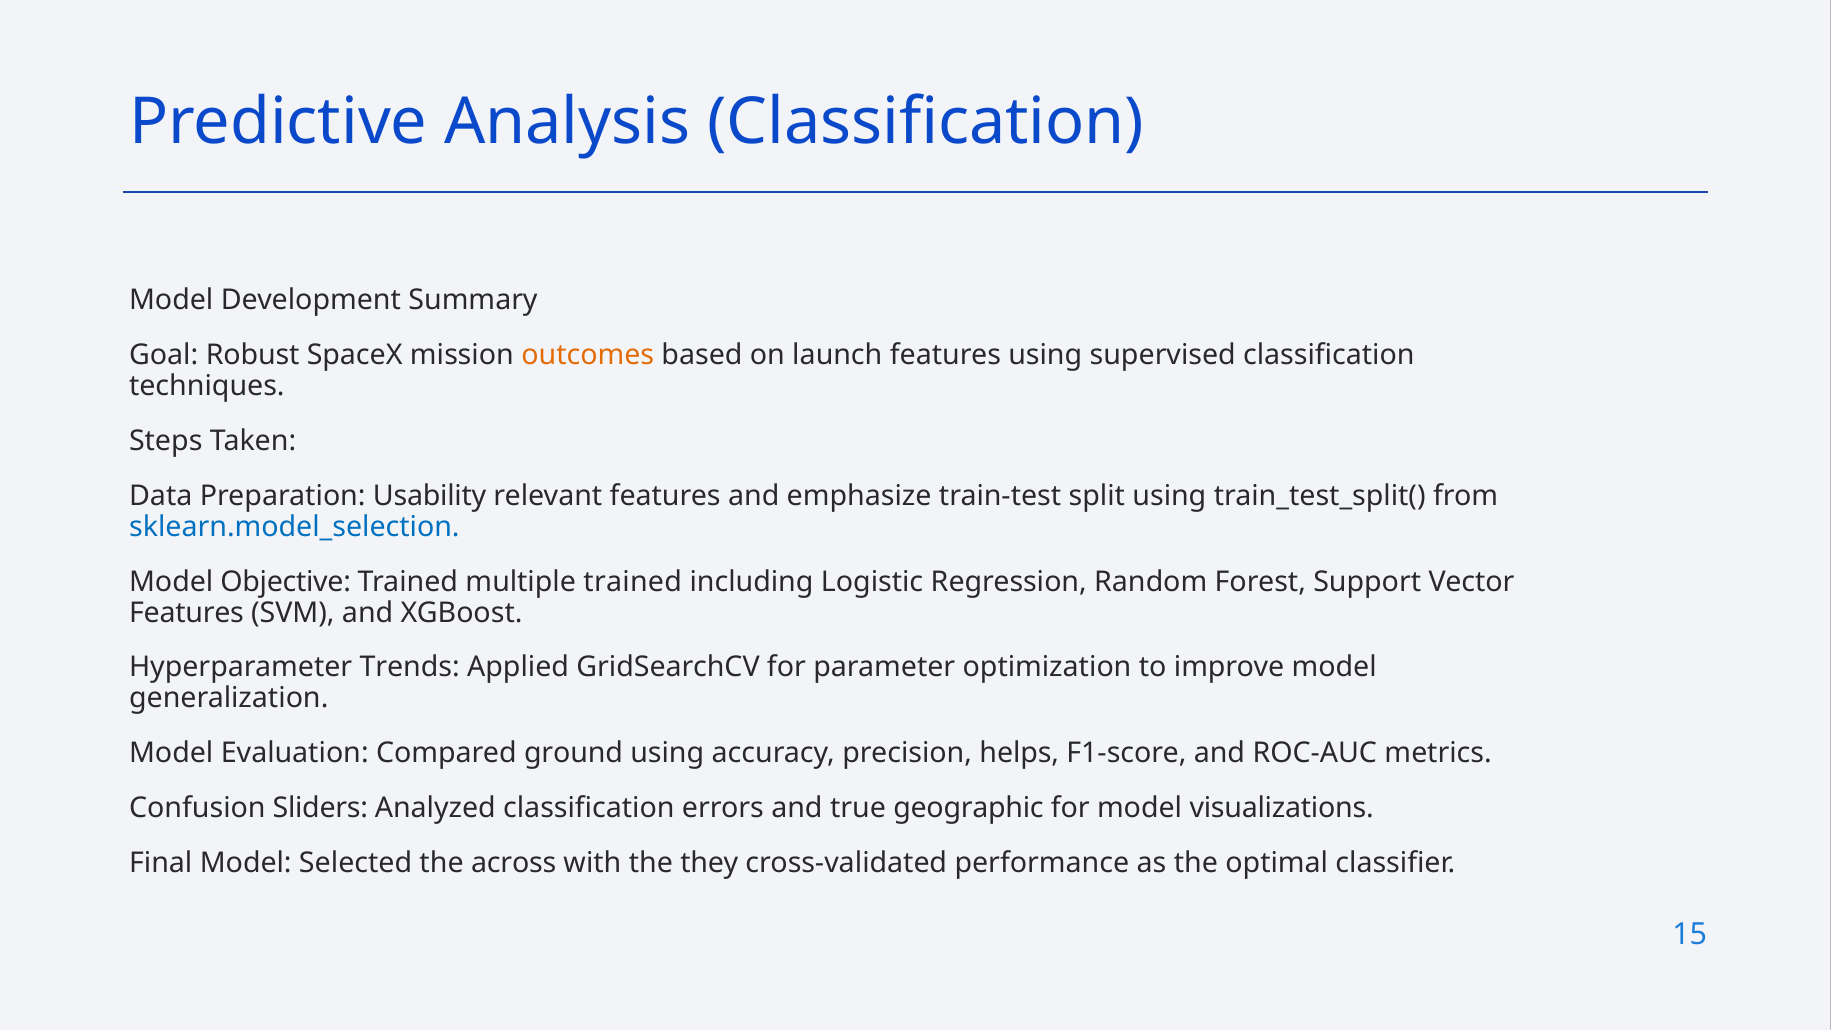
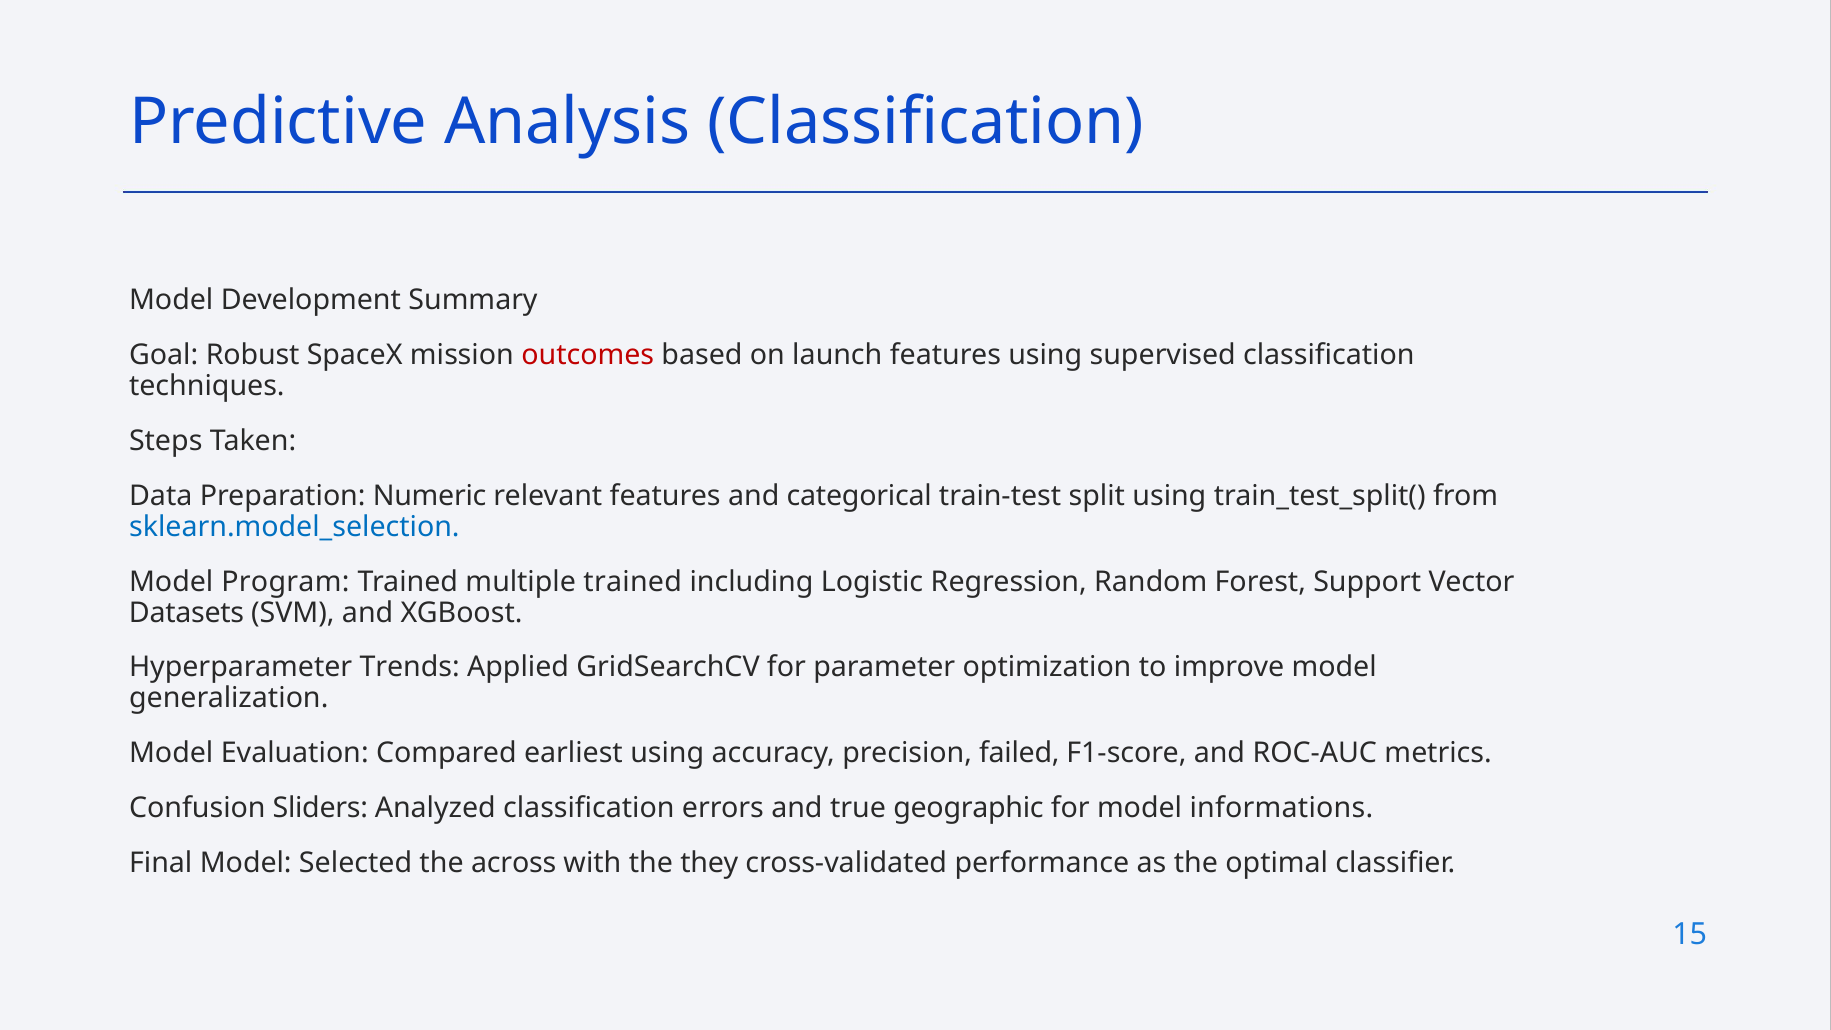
outcomes colour: orange -> red (588, 355)
Usability: Usability -> Numeric (430, 496)
emphasize: emphasize -> categorical (859, 496)
Objective: Objective -> Program (285, 582)
Features: Features -> Datasets (187, 613)
ground: ground -> earliest (573, 753)
helps: helps -> failed (1019, 753)
visualizations: visualizations -> informations (1281, 808)
